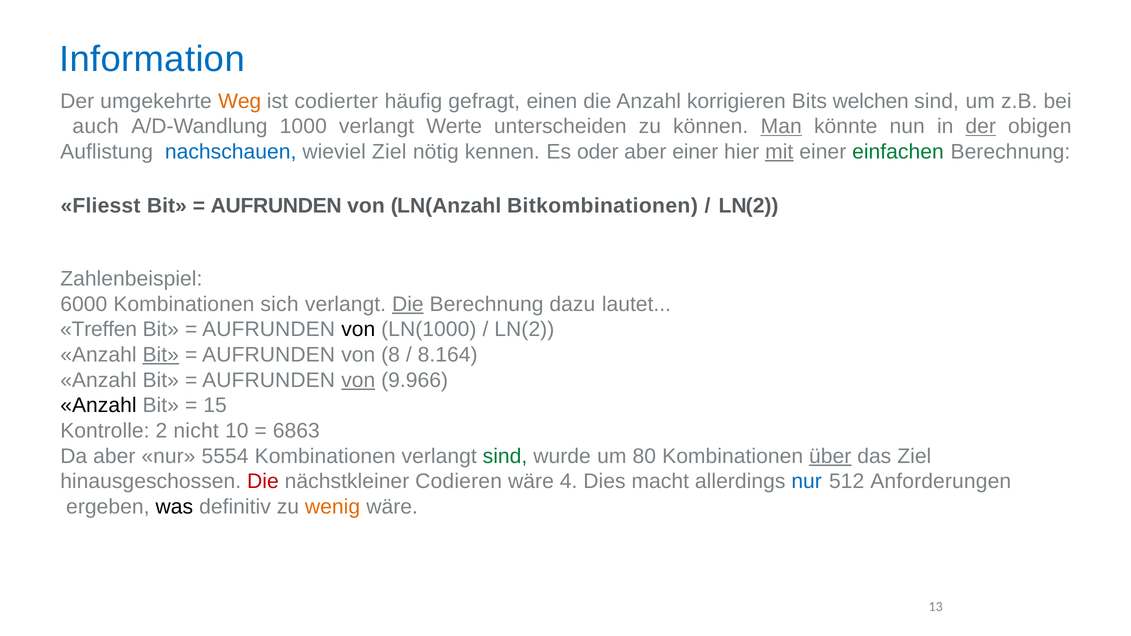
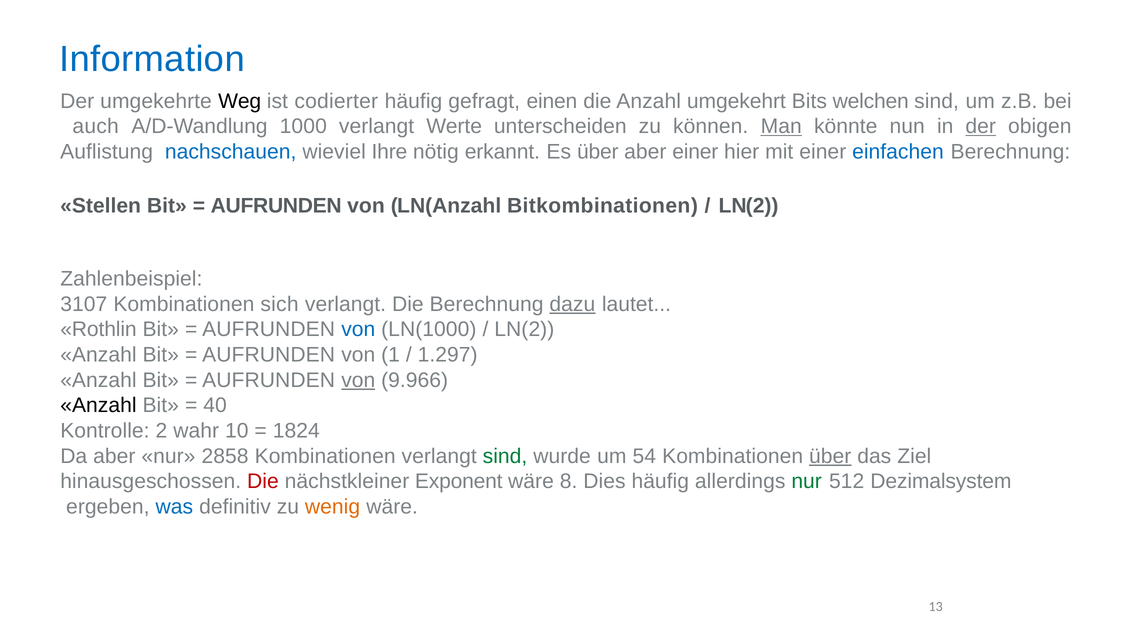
Weg colour: orange -> black (240, 101)
korrigieren: korrigieren -> umgekehrt (736, 101)
wieviel Ziel: Ziel -> Ihre (389, 152)
kennen: kennen -> erkannt (502, 152)
Es oder: oder -> über (598, 152)
mit underline: present -> none (779, 152)
einfachen colour: green -> blue (898, 152)
Fliesst: Fliesst -> Stellen (101, 206)
6000: 6000 -> 3107 (84, 304)
Die underline: present -> none (408, 304)
dazu underline: none -> present (572, 304)
Treffen: Treffen -> Rothlin (98, 330)
von colour: black -> blue (358, 330)
Bit underline: present -> none (161, 355)
8: 8 -> 1 (391, 355)
8.164: 8.164 -> 1.297 (448, 355)
15: 15 -> 40 (215, 406)
nicht: nicht -> wahr (196, 431)
6863: 6863 -> 1824 (296, 431)
5554: 5554 -> 2858 (225, 456)
80: 80 -> 54 (644, 456)
Codieren: Codieren -> Exponent (459, 482)
4: 4 -> 8 (569, 482)
Dies macht: macht -> häufig (660, 482)
nur colour: blue -> green (807, 482)
Anforderungen: Anforderungen -> Dezimalsystem (941, 482)
was colour: black -> blue (174, 507)
